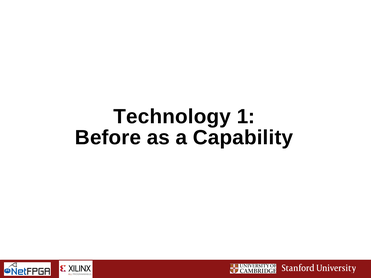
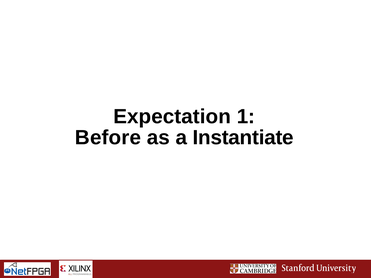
Technology: Technology -> Expectation (172, 117)
Capability: Capability -> Instantiate (243, 138)
